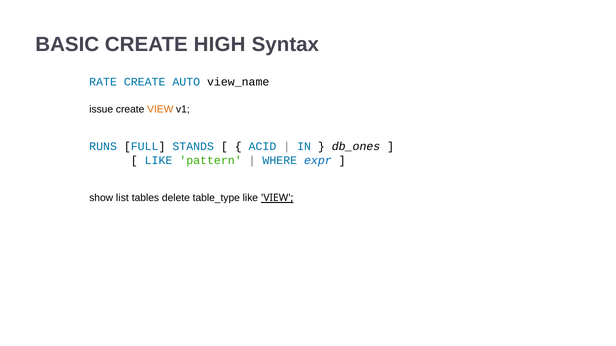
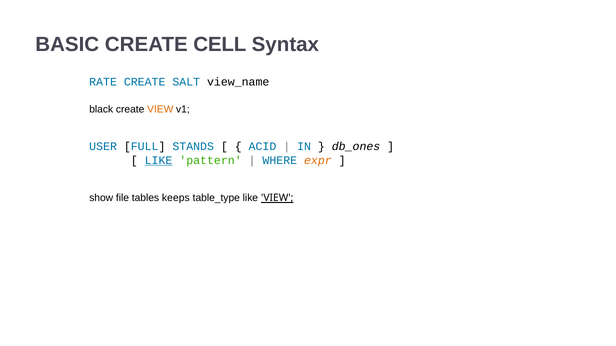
HIGH: HIGH -> CELL (220, 45)
AUTO: AUTO -> SALT (186, 82)
issue: issue -> black (101, 110)
RUNS: RUNS -> USER (103, 147)
LIKE underline: none -> present (159, 161)
expr colour: blue -> orange (318, 161)
list: list -> file (122, 198)
delete: delete -> keeps (176, 198)
